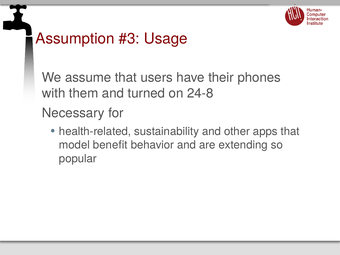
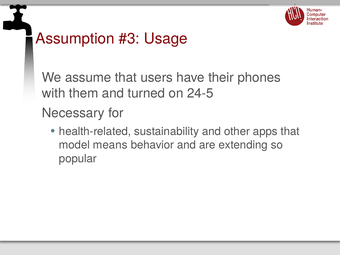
24-8: 24-8 -> 24-5 (200, 93)
benefit: benefit -> means (110, 145)
